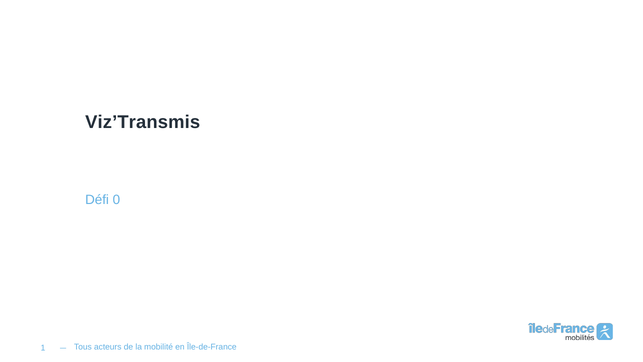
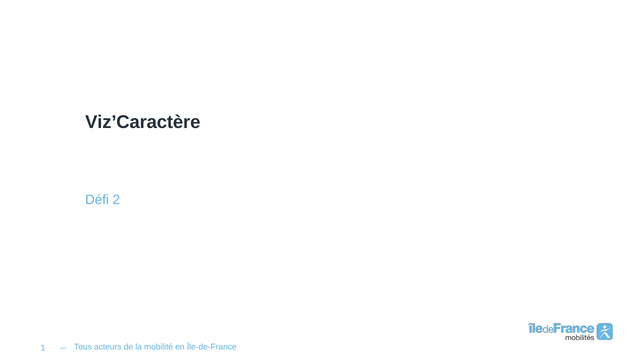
Viz’Transmis: Viz’Transmis -> Viz’Caractère (143, 122)
0: 0 -> 2 (116, 200)
